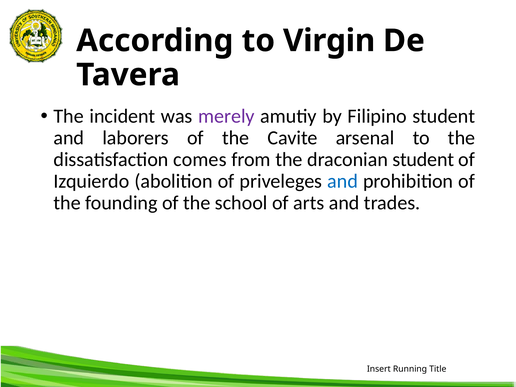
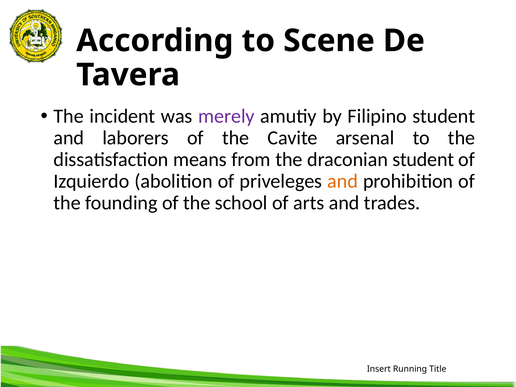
Virgin: Virgin -> Scene (329, 41)
comes: comes -> means (200, 160)
and colour: blue -> orange (343, 181)
